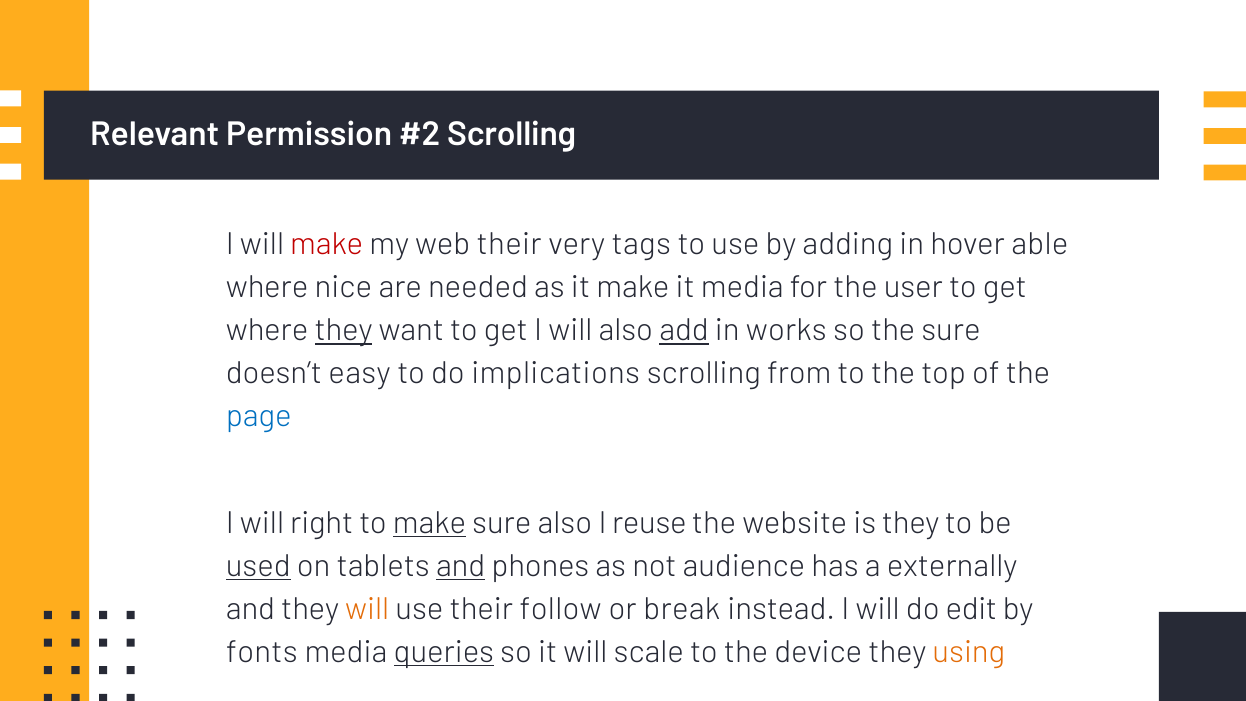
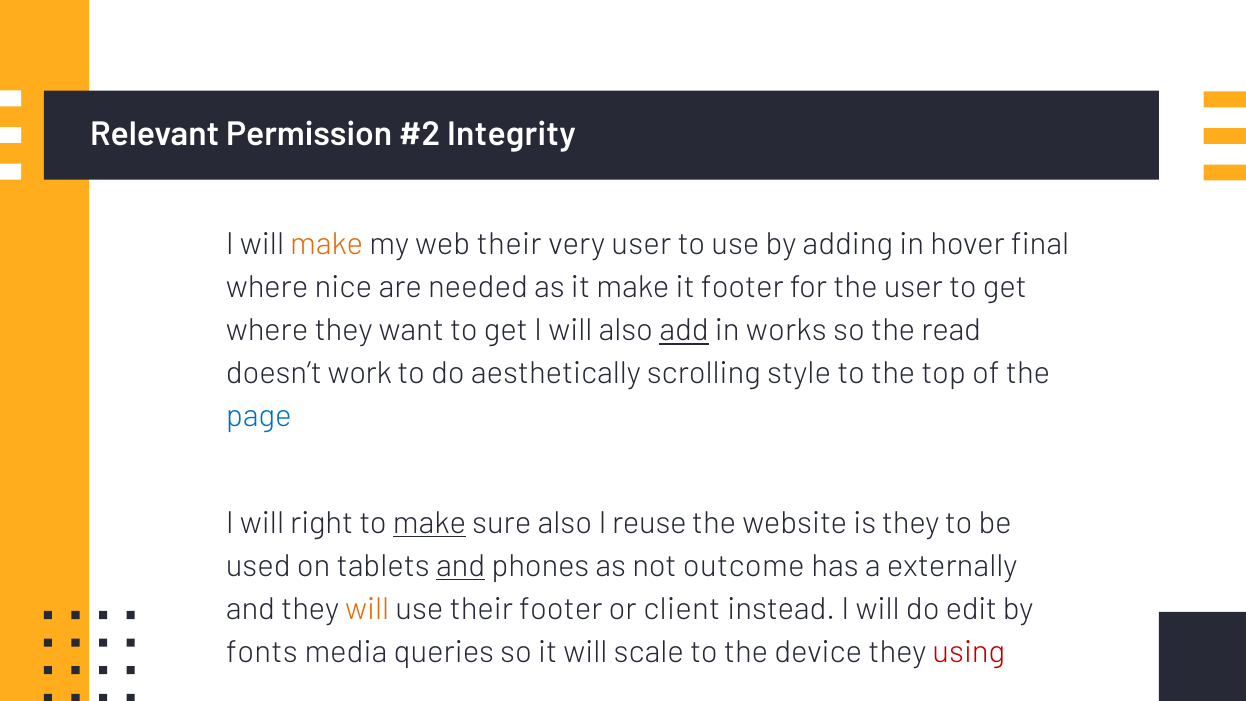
Scrolling: Scrolling -> Integrity (511, 135)
make colour: red -> orange (327, 244)
very tags: tags -> user (641, 244)
able: able -> final (1040, 244)
it media: media -> footer (742, 287)
they underline: present -> none (344, 330)
the sure: sure -> read (951, 330)
easy: easy -> work (360, 373)
implications: implications -> aesthetically (556, 373)
from: from -> style (799, 373)
used underline: present -> none (258, 566)
audience: audience -> outcome (744, 566)
their follow: follow -> footer (561, 609)
break: break -> client (682, 609)
queries underline: present -> none (444, 652)
using colour: orange -> red (969, 652)
